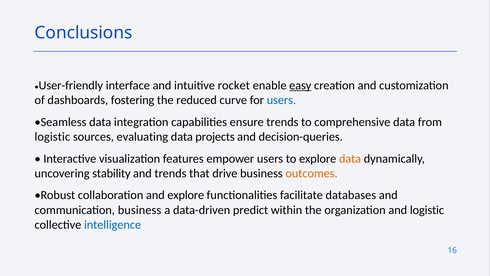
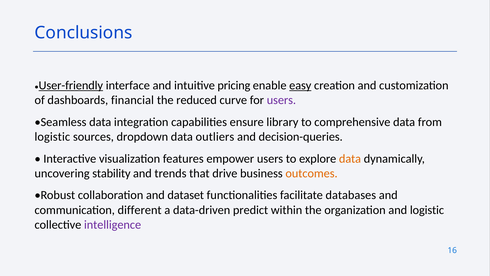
User-friendly underline: none -> present (71, 85)
rocket: rocket -> pricing (234, 85)
fostering: fostering -> financial (132, 100)
users colour: blue -> purple (281, 100)
ensure trends: trends -> library (282, 122)
evaluating: evaluating -> dropdown (142, 137)
projects: projects -> outliers (215, 137)
and explore: explore -> dataset (186, 195)
communication business: business -> different (140, 210)
intelligence colour: blue -> purple (113, 224)
